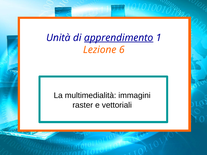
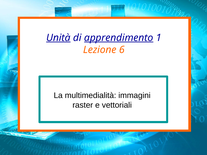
Unità underline: none -> present (58, 38)
